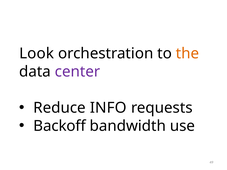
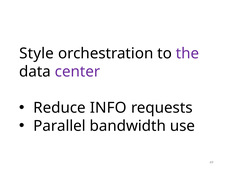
Look: Look -> Style (37, 54)
the colour: orange -> purple (187, 54)
Backoff: Backoff -> Parallel (59, 126)
